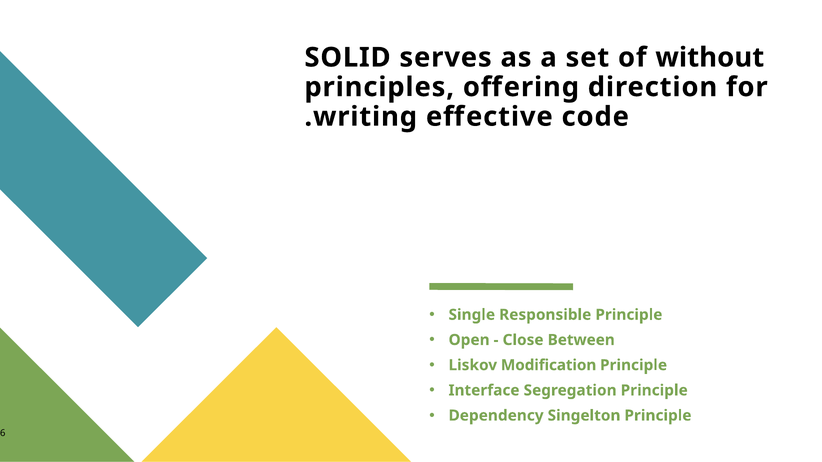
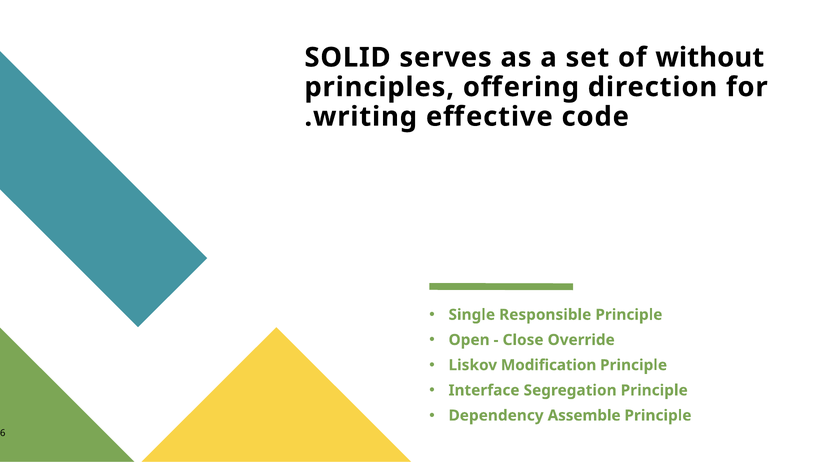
Between: Between -> Override (581, 340)
Singelton: Singelton -> Assemble (584, 416)
